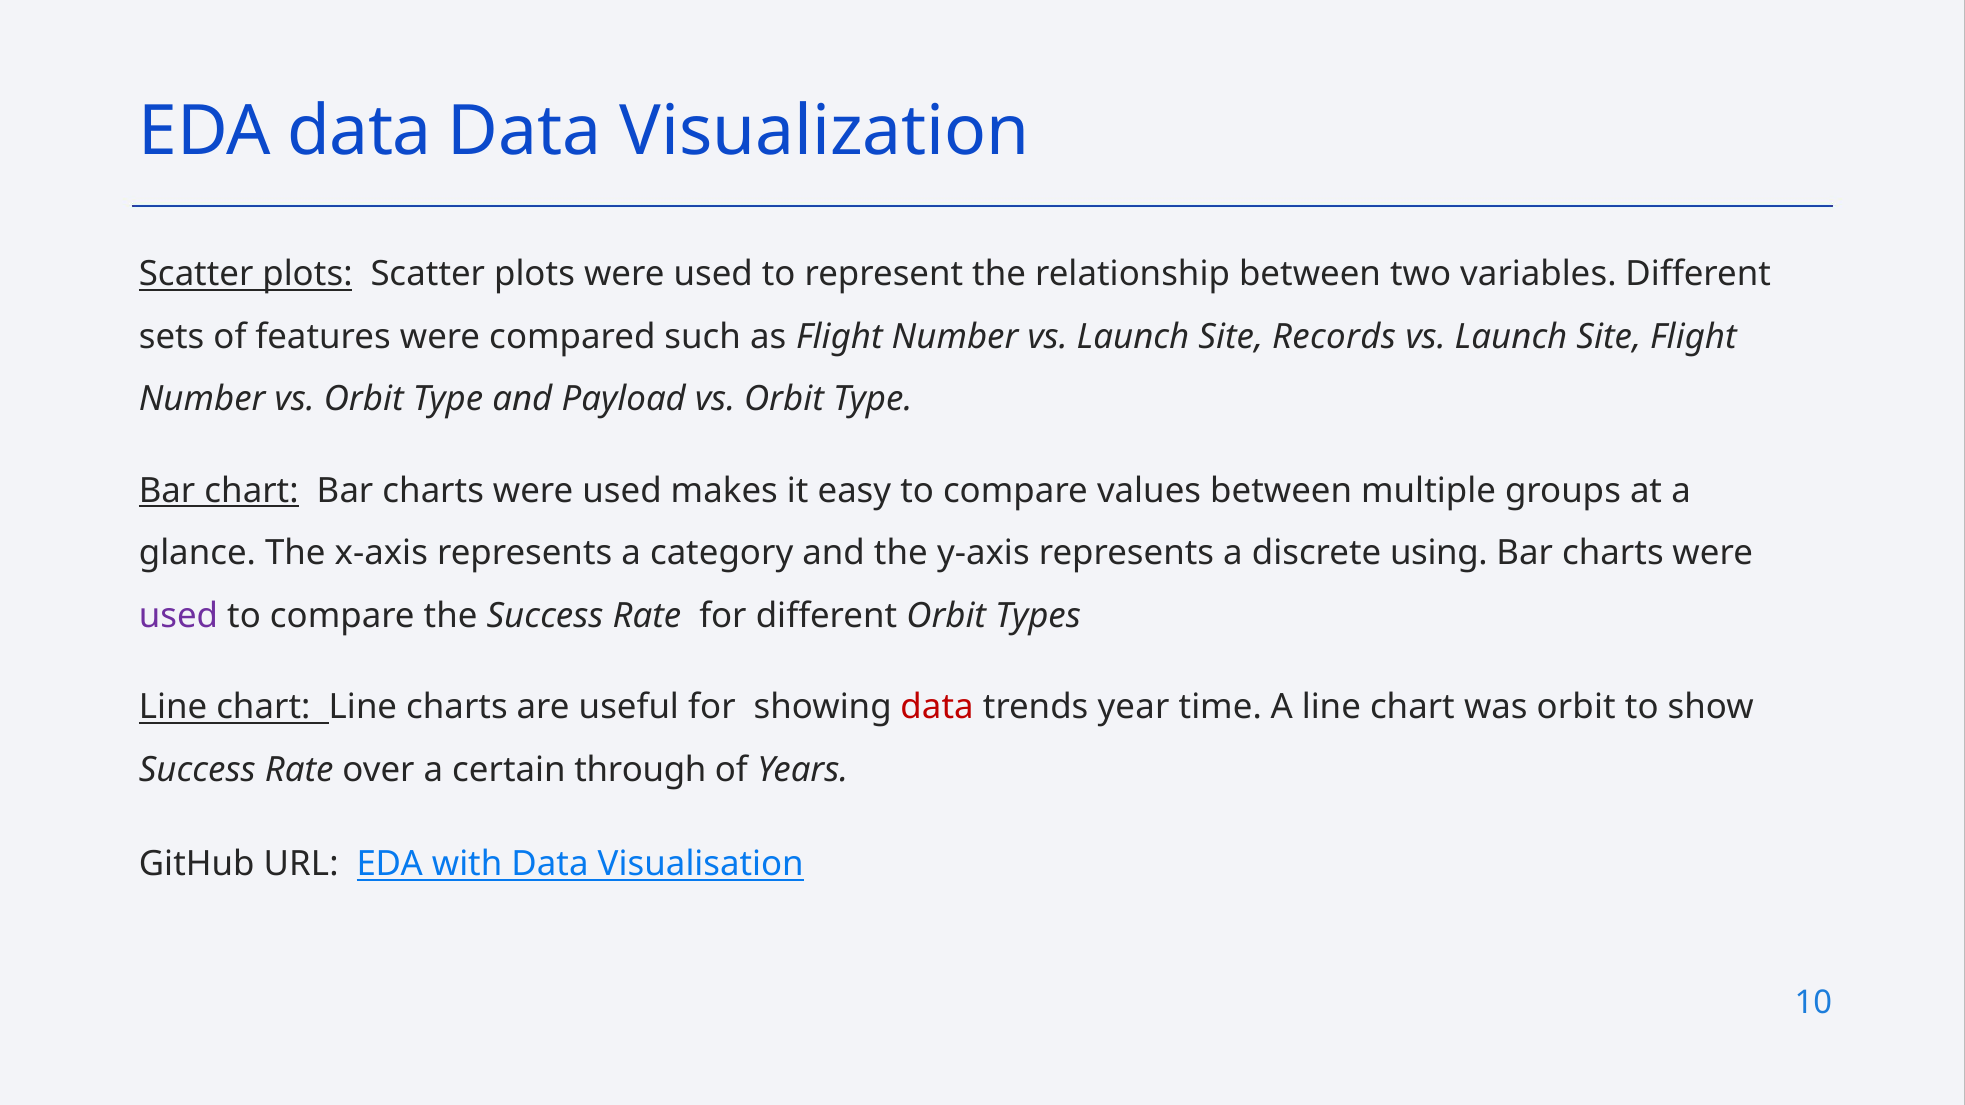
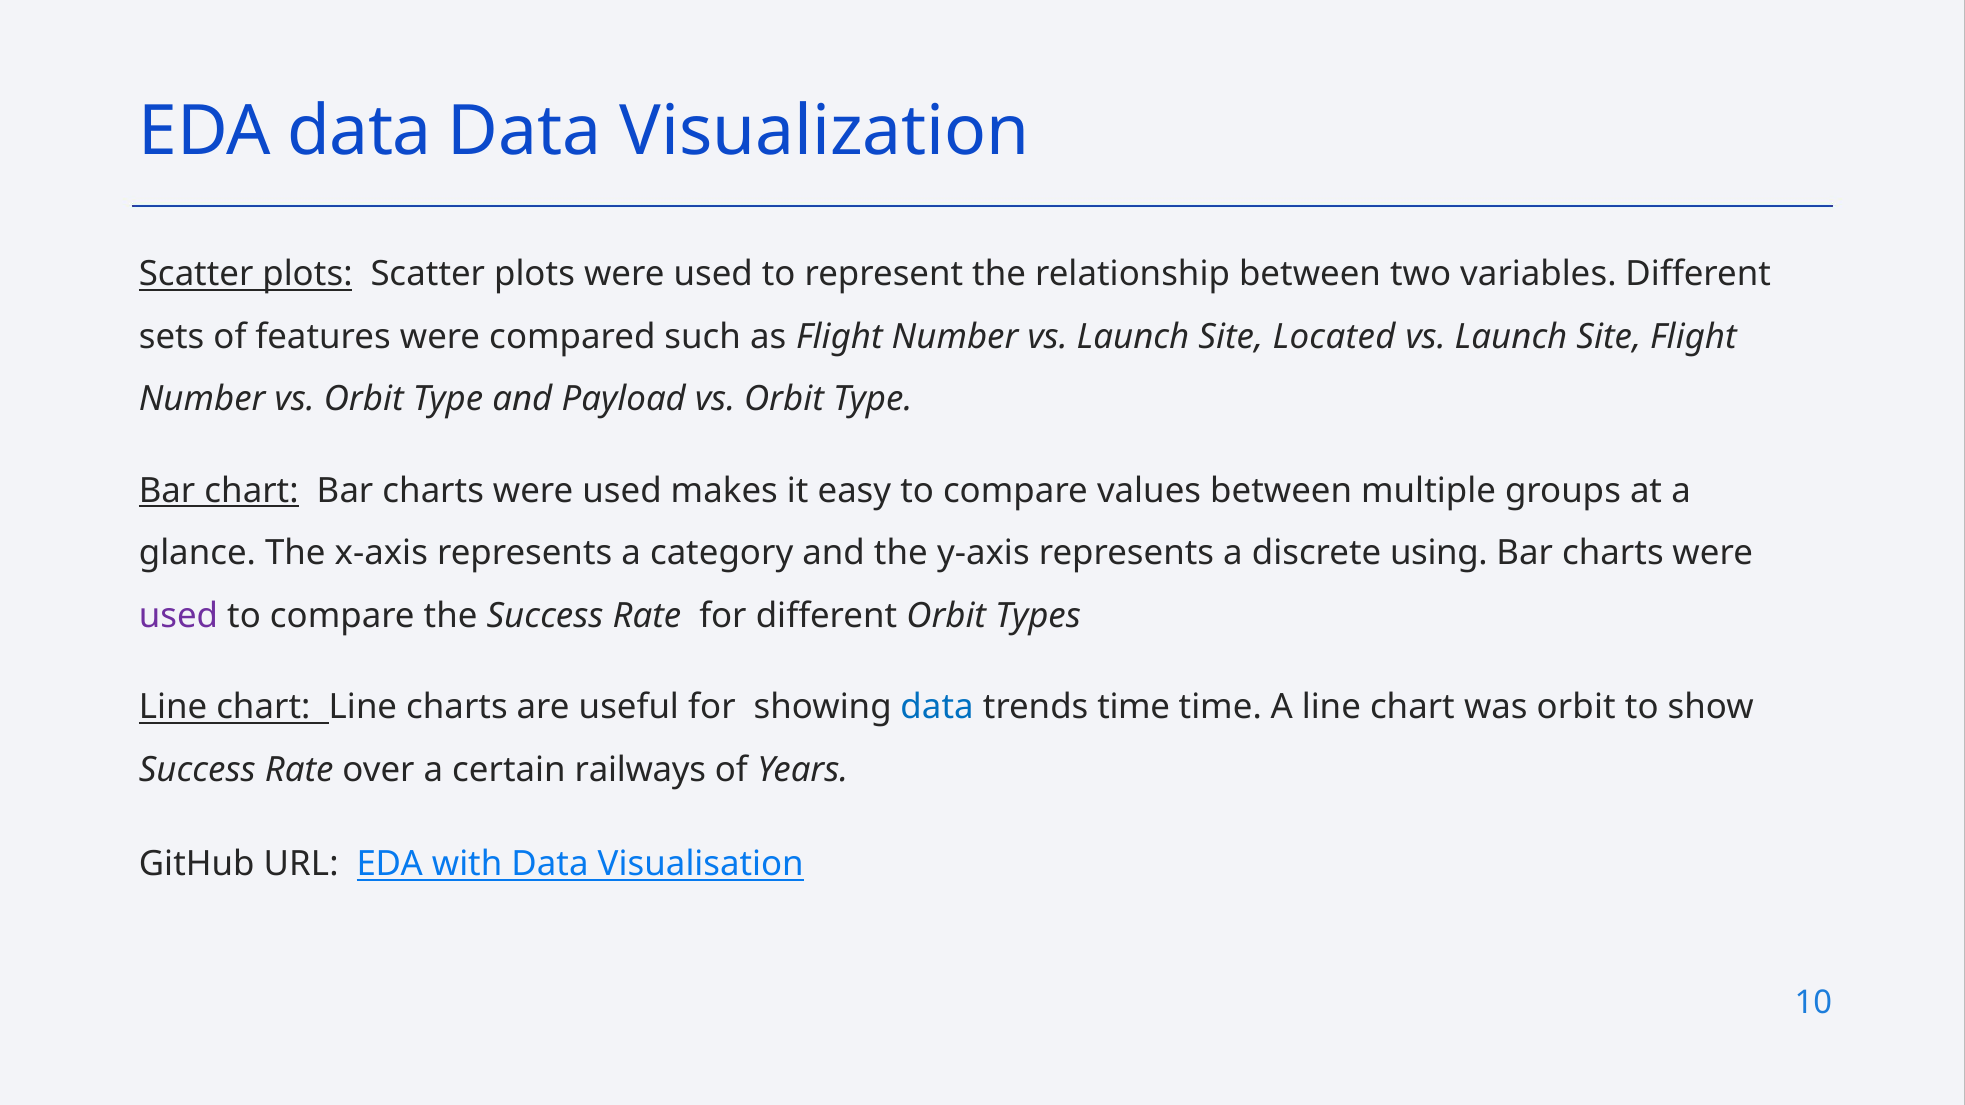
Records: Records -> Located (1334, 337)
data colour: red -> blue (937, 707)
trends year: year -> time (1134, 707)
through: through -> railways (640, 770)
